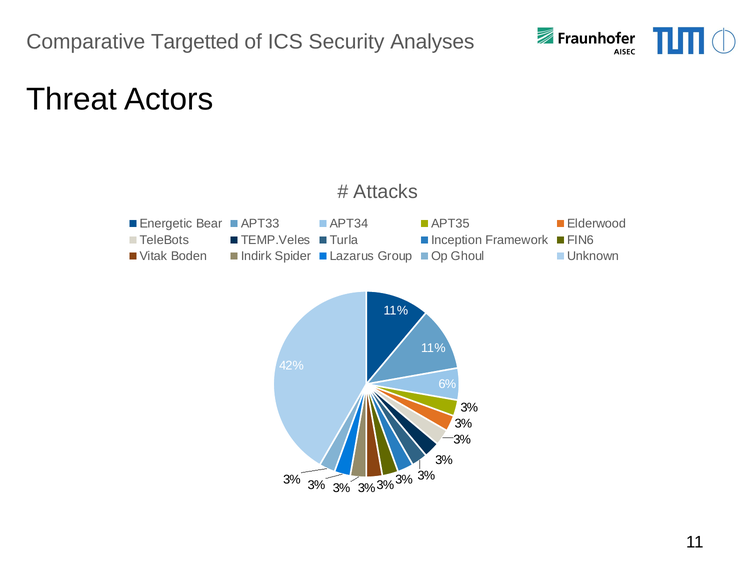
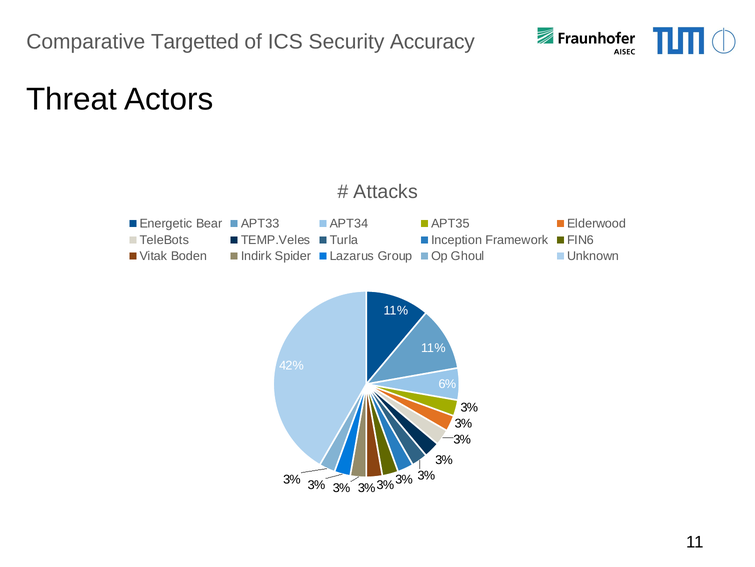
Analyses: Analyses -> Accuracy (432, 42)
